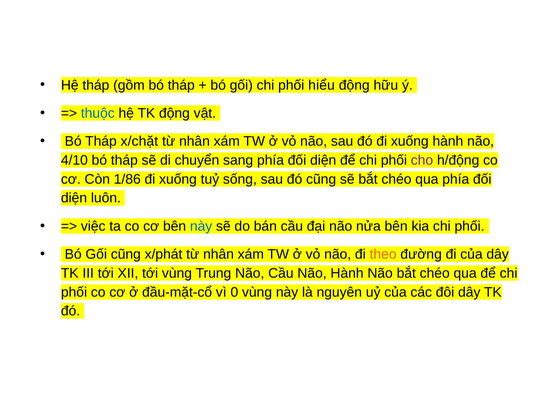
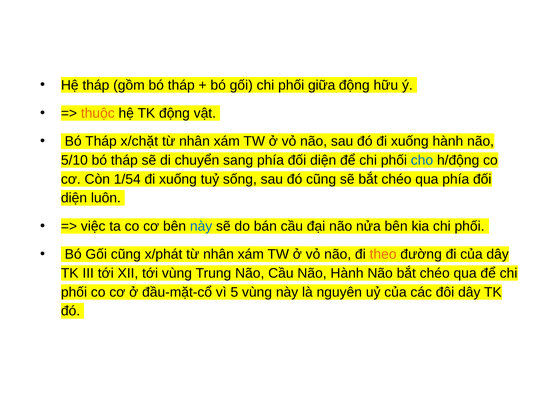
hiểu: hiểu -> giữa (322, 85)
thuộc colour: blue -> orange (98, 113)
4/10: 4/10 -> 5/10 (74, 160)
cho colour: purple -> blue (422, 160)
1/86: 1/86 -> 1/54 (127, 179)
0: 0 -> 5 (234, 293)
